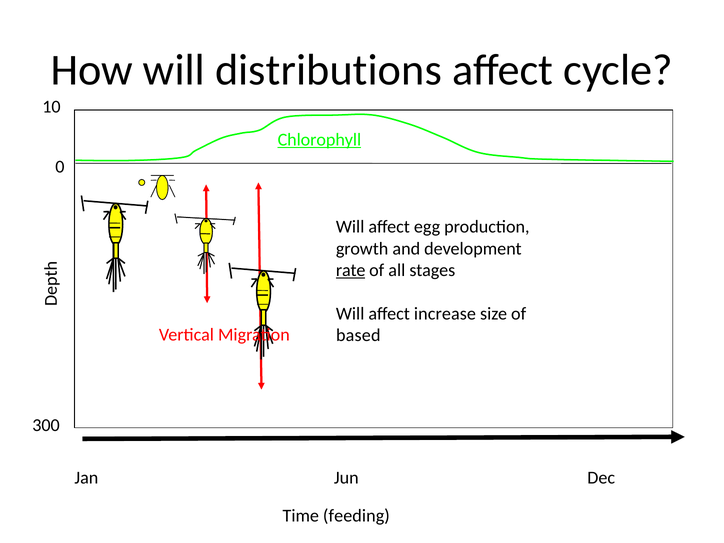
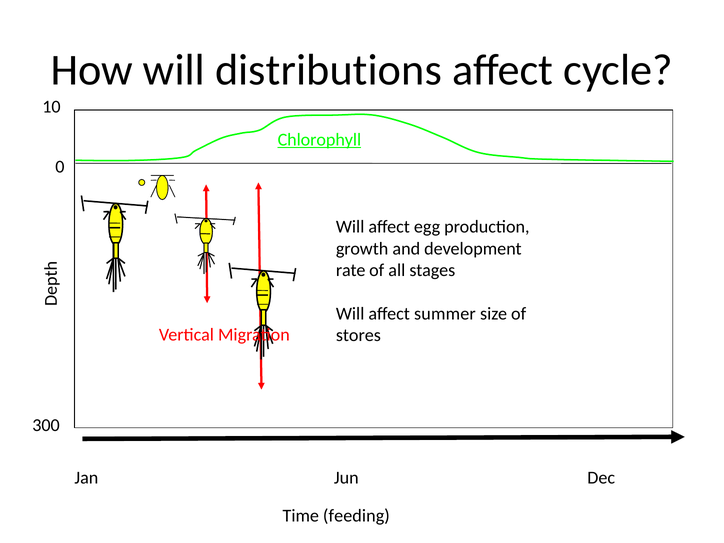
rate underline: present -> none (351, 270)
increase: increase -> summer (445, 314)
based: based -> stores (358, 335)
